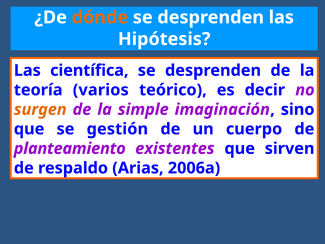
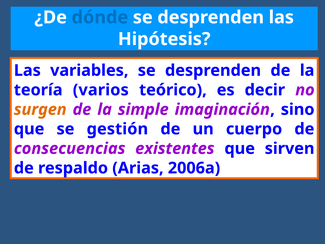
dónde colour: orange -> blue (100, 17)
científica: científica -> variables (89, 70)
planteamiento: planteamiento -> consecuencias (70, 148)
